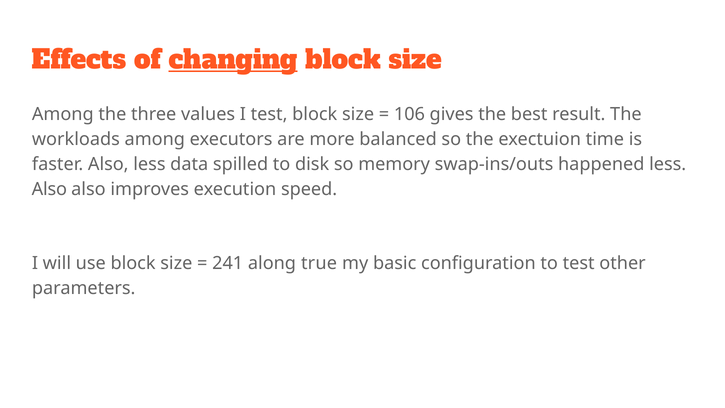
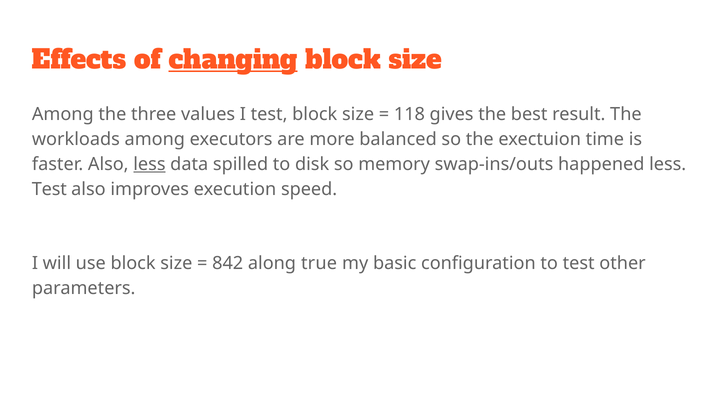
106: 106 -> 118 (409, 114)
less underline: none -> present (149, 164)
Also: Also -> Test (49, 189)
241: 241 -> 842 (228, 263)
